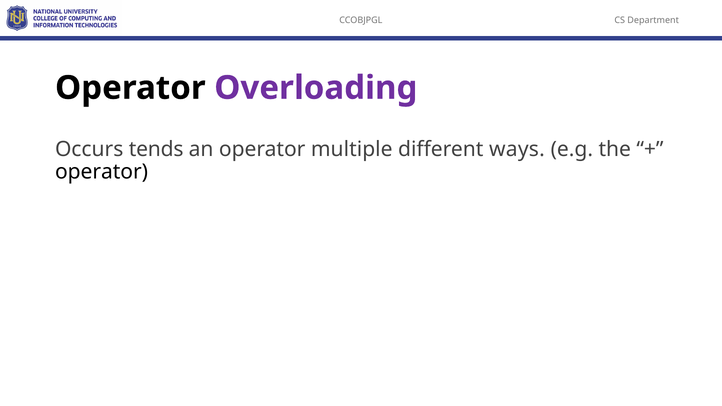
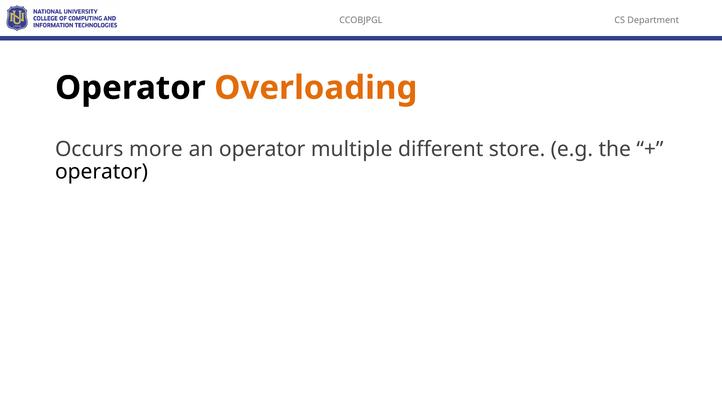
Overloading colour: purple -> orange (316, 88)
tends: tends -> more (156, 149)
ways: ways -> store (517, 149)
